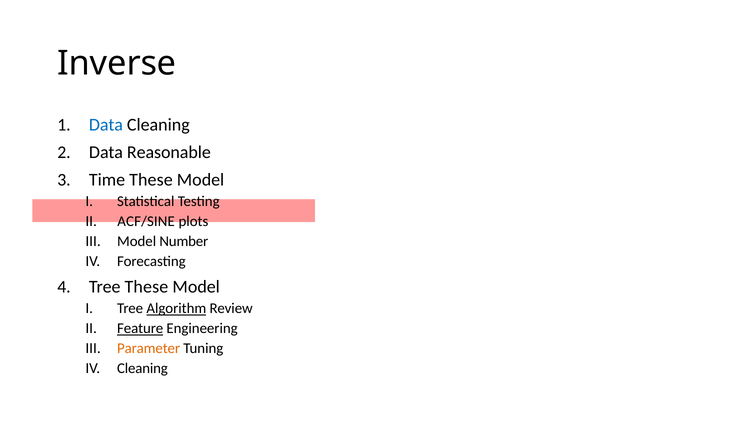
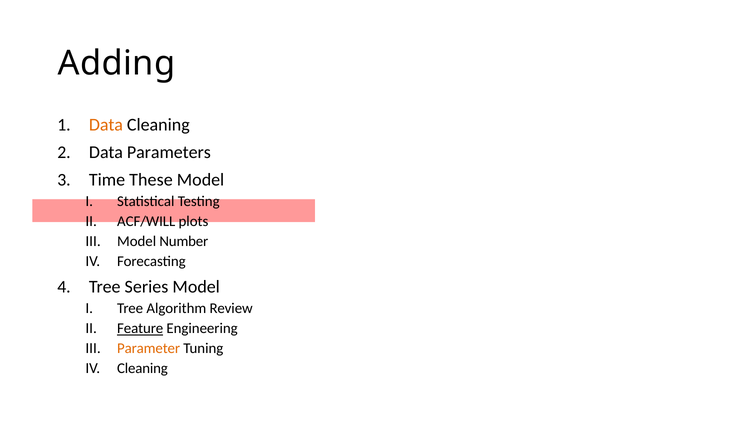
Inverse: Inverse -> Adding (117, 63)
Data colour: blue -> orange (106, 125)
Reasonable: Reasonable -> Parameters (169, 152)
ACF/SINE: ACF/SINE -> ACF/WILL (146, 221)
Tree These: These -> Series (146, 286)
Algorithm underline: present -> none (176, 308)
